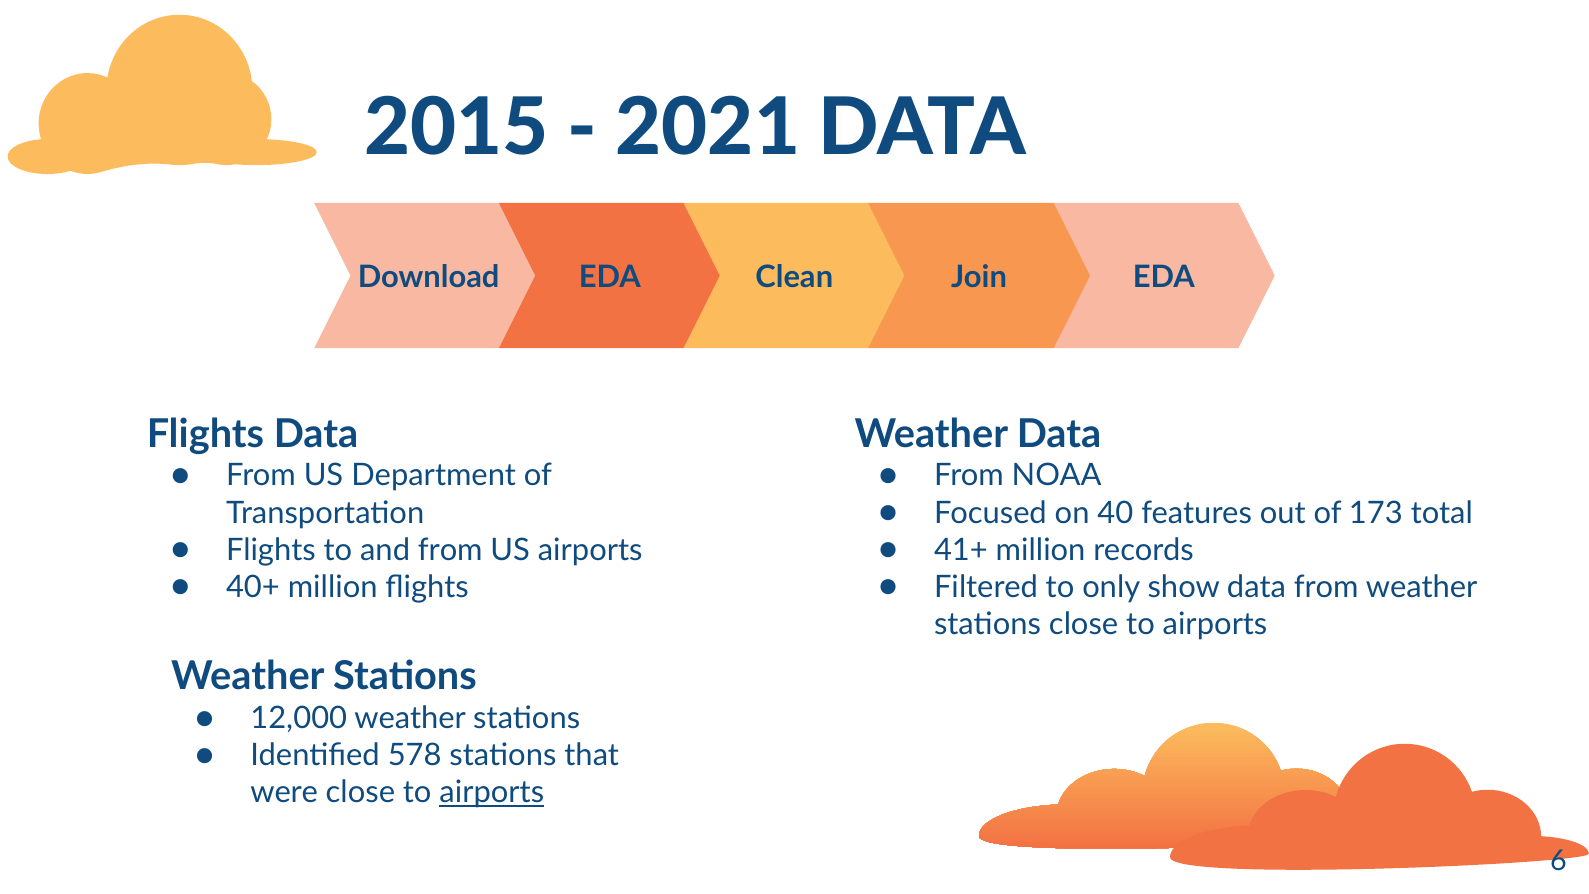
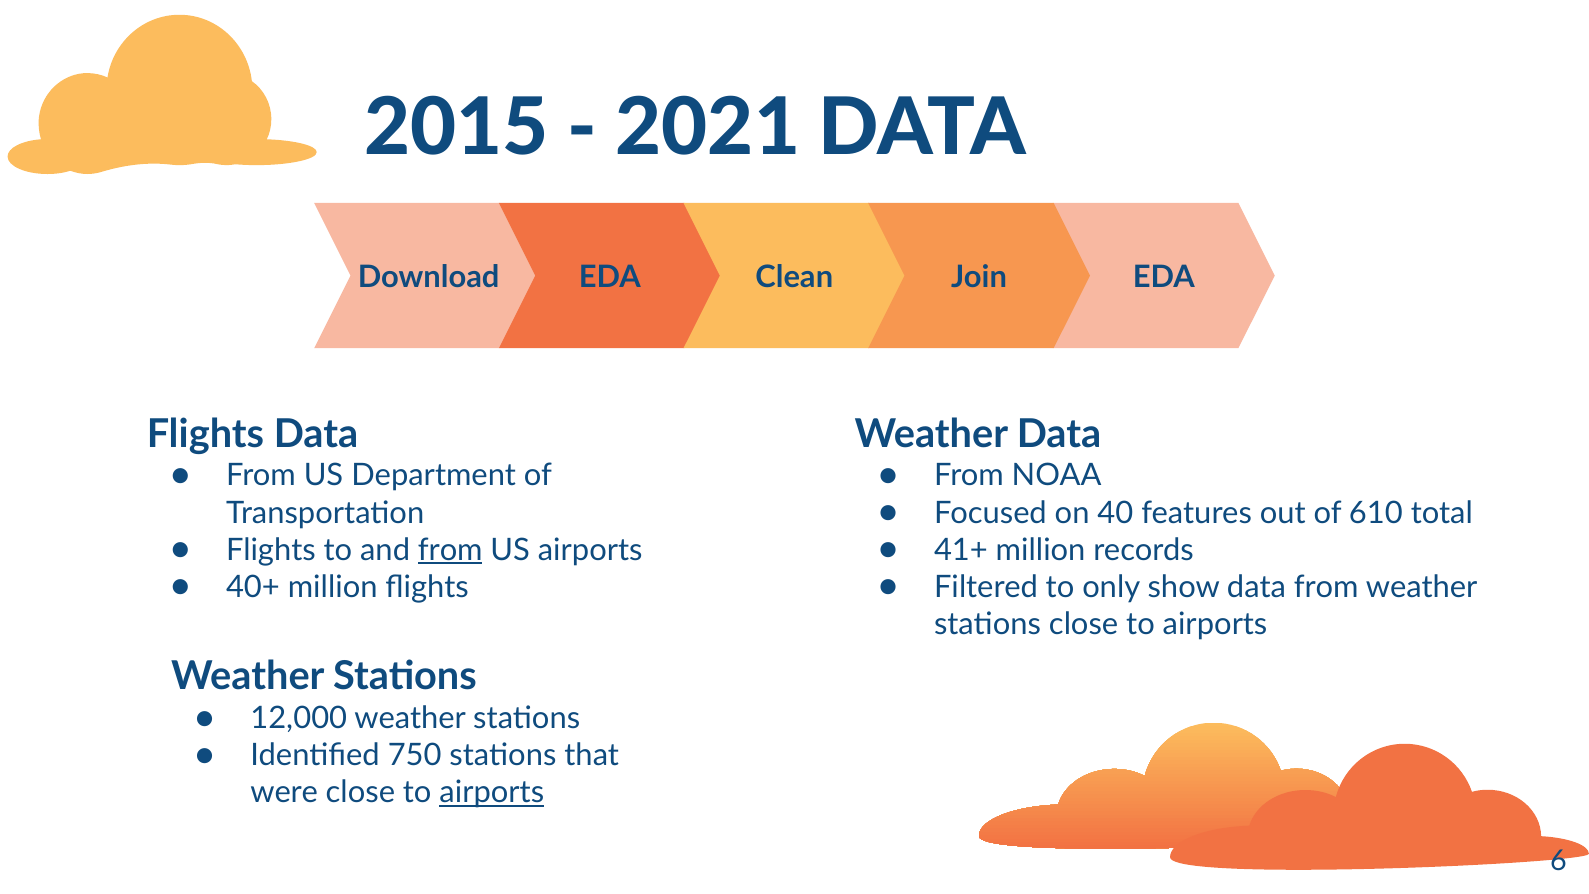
173: 173 -> 610 (1376, 513)
from underline: none -> present (450, 550)
578: 578 -> 750 (415, 755)
